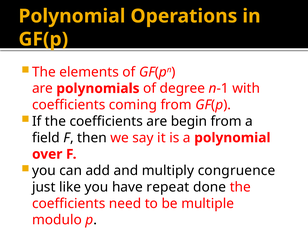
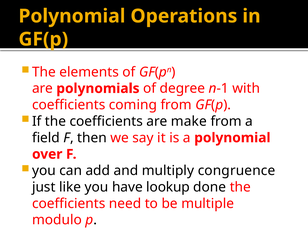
begin: begin -> make (189, 121)
repeat: repeat -> lookup (168, 187)
